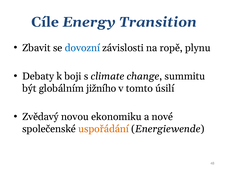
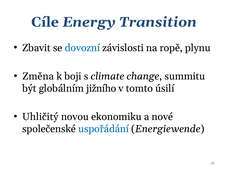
Debaty: Debaty -> Změna (38, 76)
Zvědavý: Zvědavý -> Uhličitý (40, 117)
uspořádání colour: orange -> blue (104, 129)
